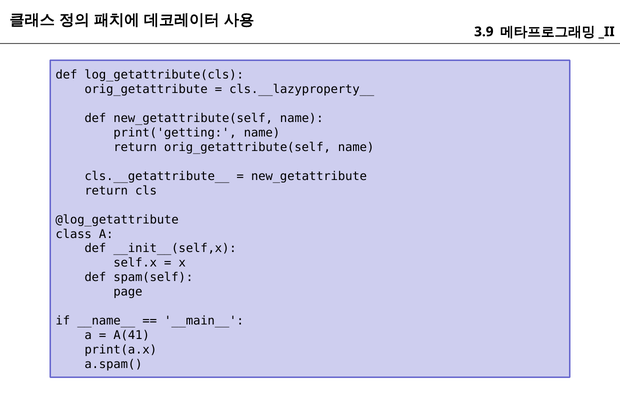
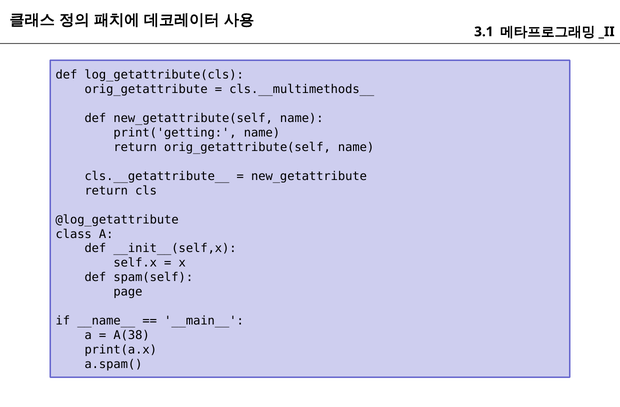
3.9: 3.9 -> 3.1 (484, 32)
cls.__lazyproperty__: cls.__lazyproperty__ -> cls.__multimethods__ (302, 89)
A(41: A(41 -> A(38 (132, 335)
